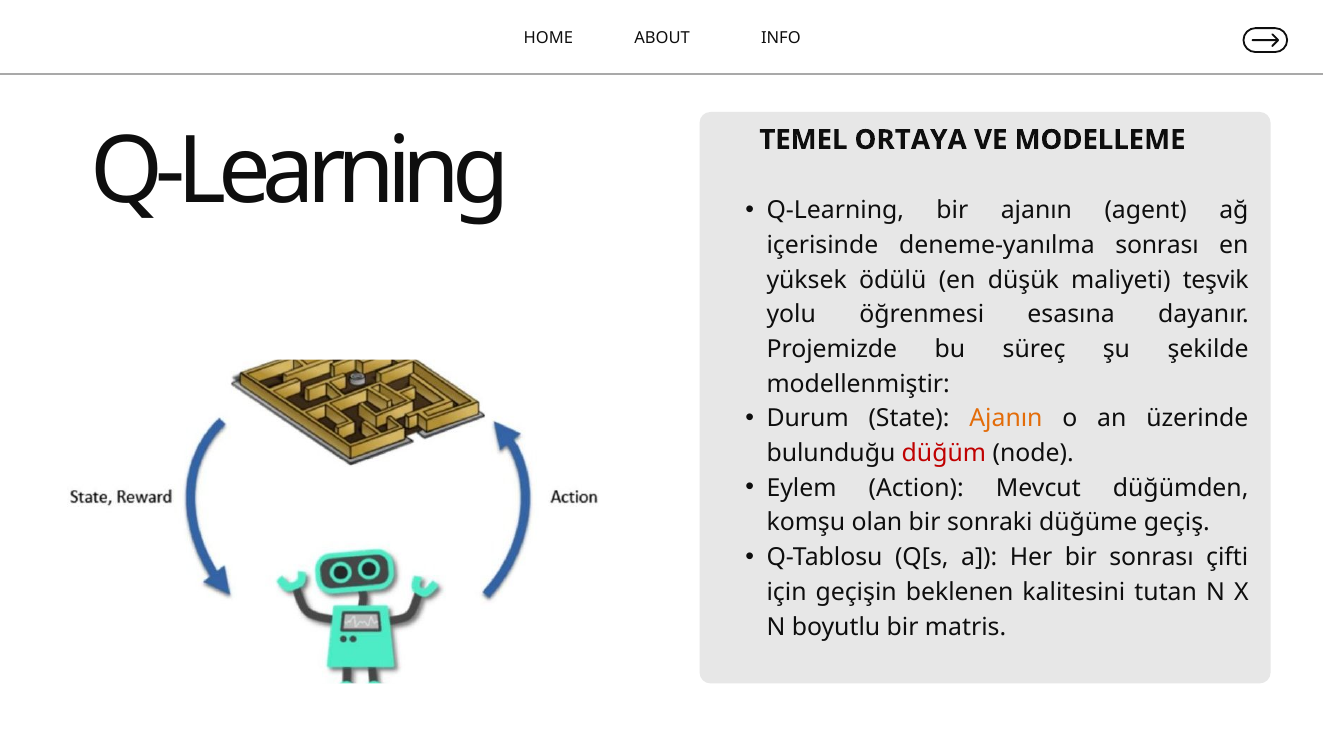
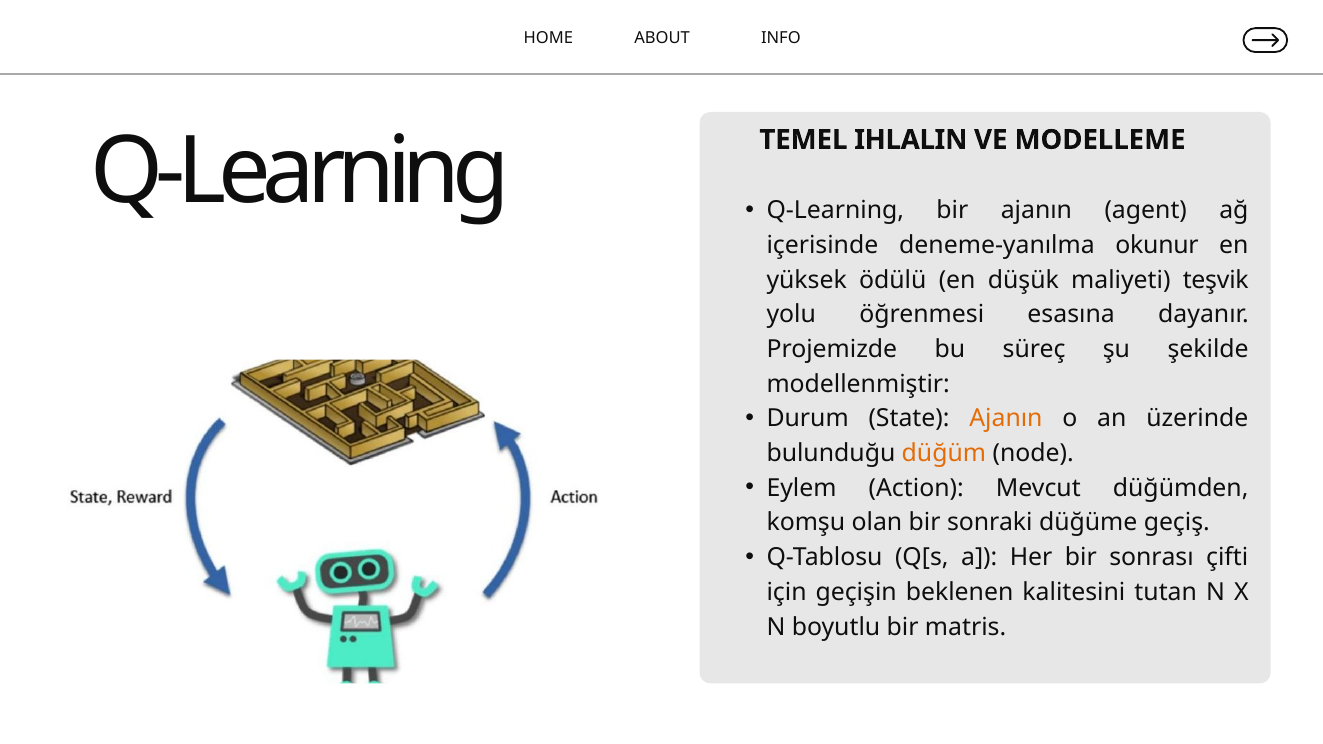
ORTAYA: ORTAYA -> IHLALIN (911, 140)
deneme-yanılma sonrası: sonrası -> okunur (1157, 245)
düğüm colour: red -> orange (944, 453)
